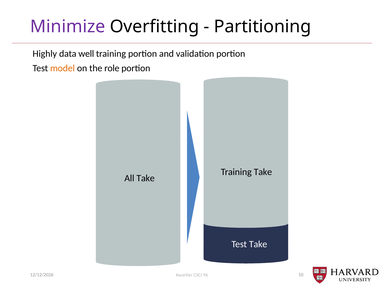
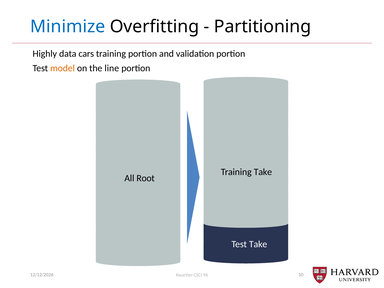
Minimize colour: purple -> blue (68, 27)
well: well -> cars (86, 54)
role: role -> line (112, 68)
All Take: Take -> Root (146, 178)
